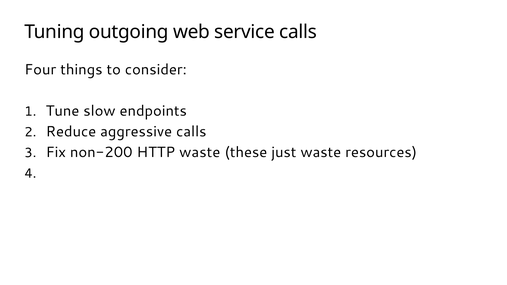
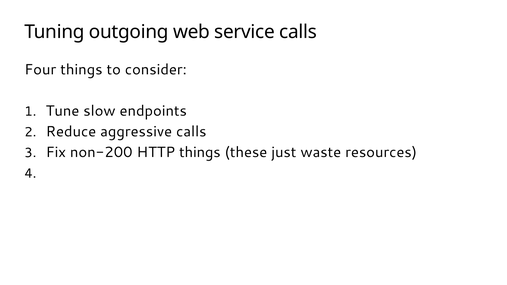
HTTP waste: waste -> things (200, 152)
